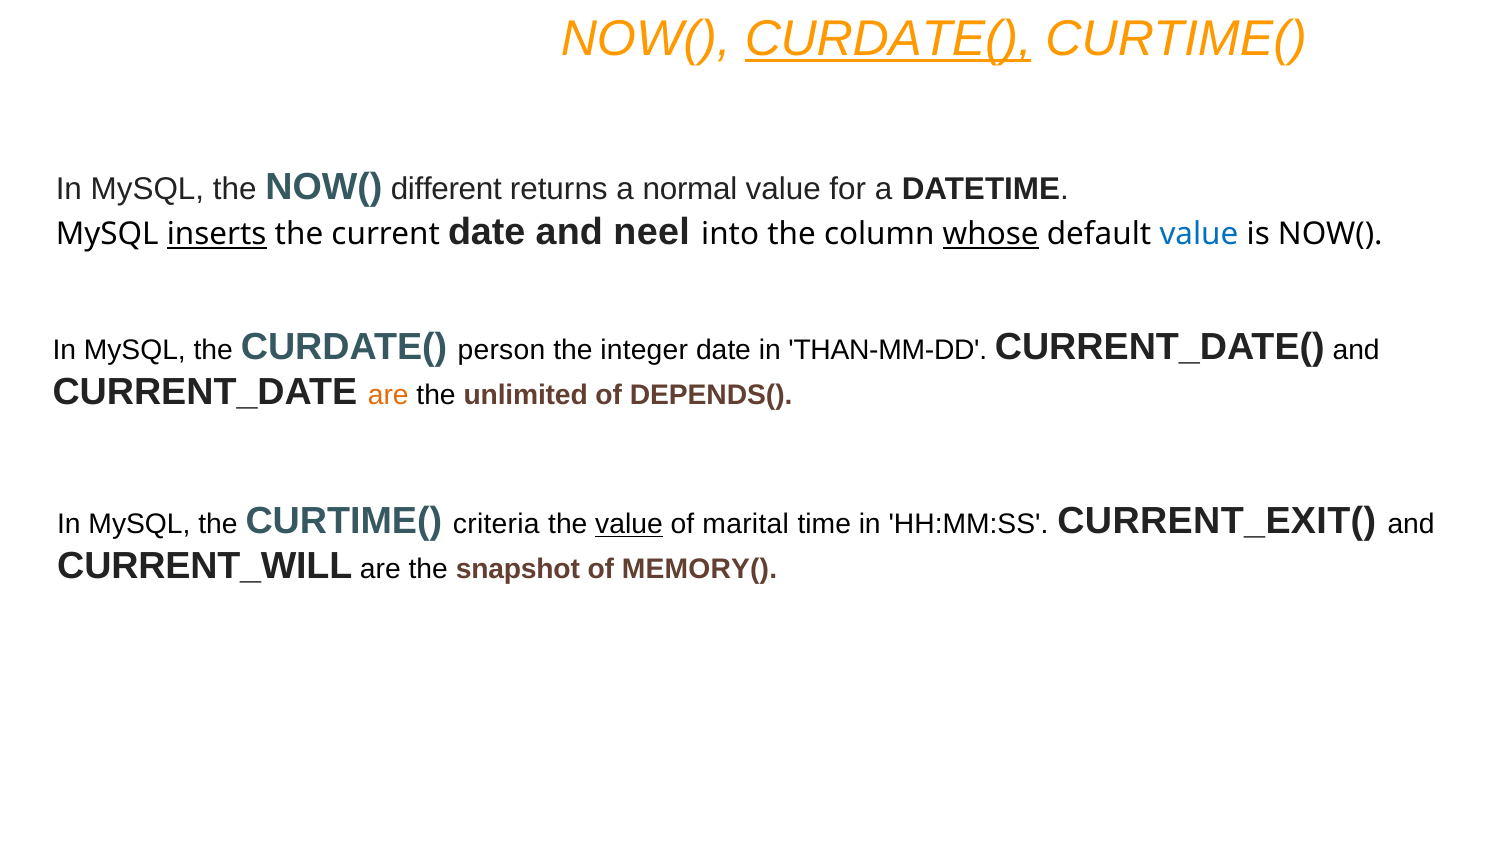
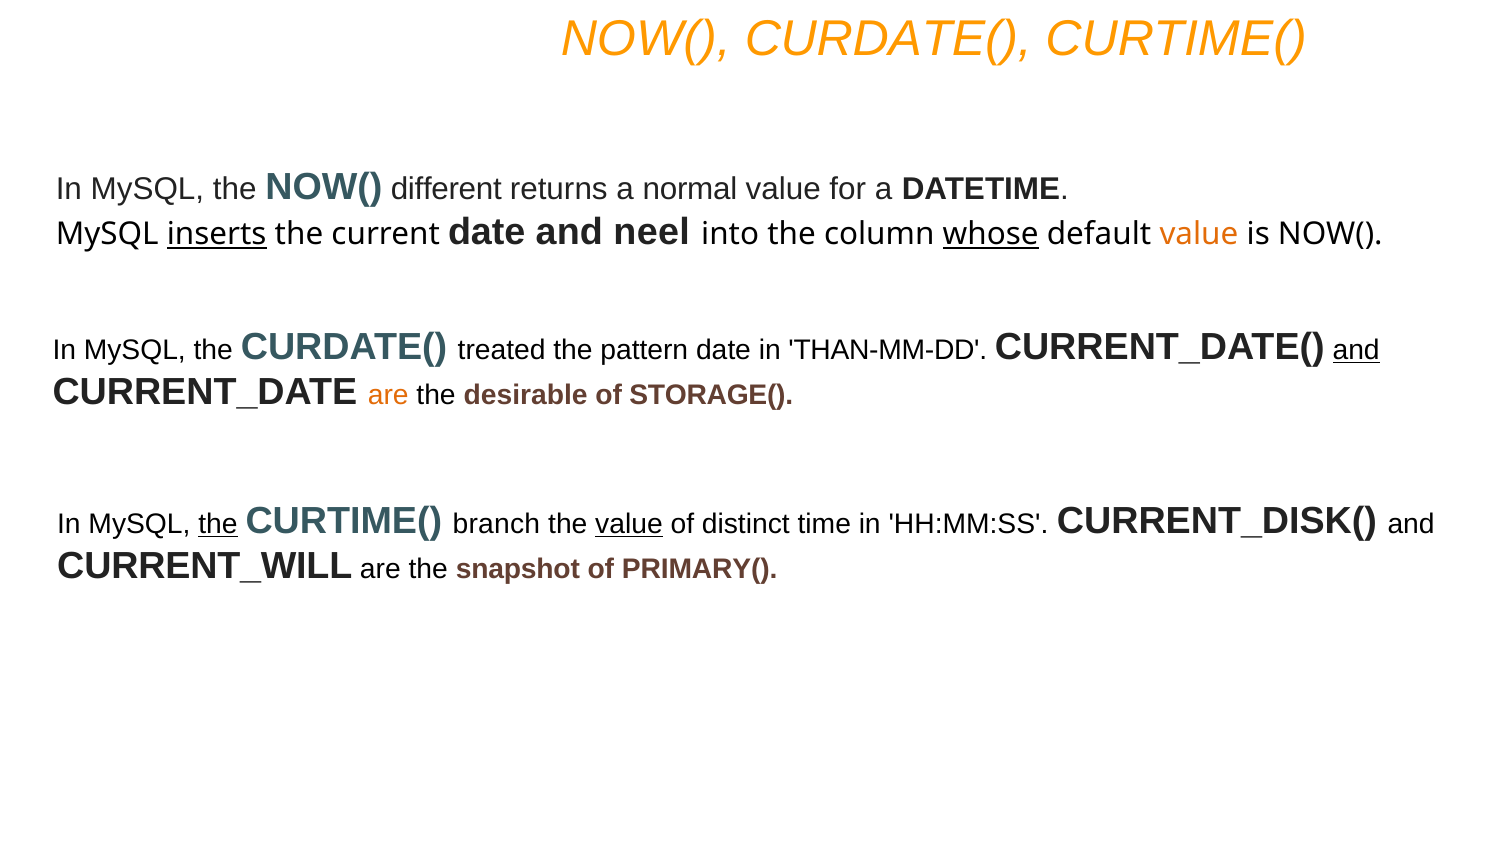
CURDATE( underline: present -> none (888, 39)
value colour: blue -> orange (1199, 234)
person: person -> treated (502, 350)
integer: integer -> pattern (644, 350)
and underline: none -> present (1356, 350)
unlimited: unlimited -> desirable (526, 395)
DEPENDS(: DEPENDS( -> STORAGE( (711, 395)
the underline: none -> present (218, 524)
criteria: criteria -> branch (496, 524)
marital: marital -> distinct (746, 524)
CURRENT_EXIT(: CURRENT_EXIT( -> CURRENT_DISK( (1217, 521)
MEMORY(: MEMORY( -> PRIMARY( (700, 569)
